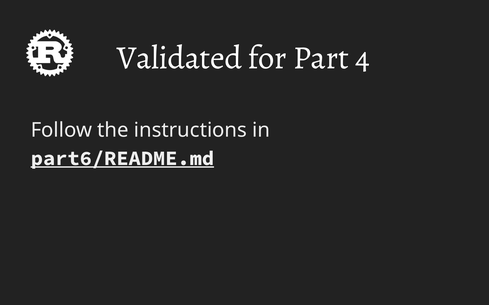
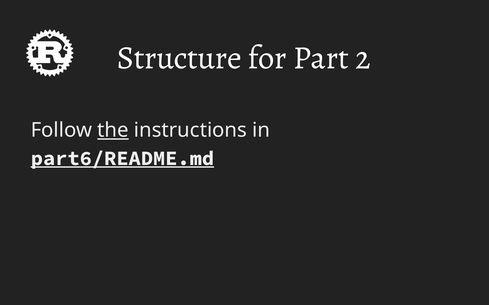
Validated: Validated -> Structure (179, 58)
4: 4 -> 2 (363, 58)
the underline: none -> present (113, 130)
